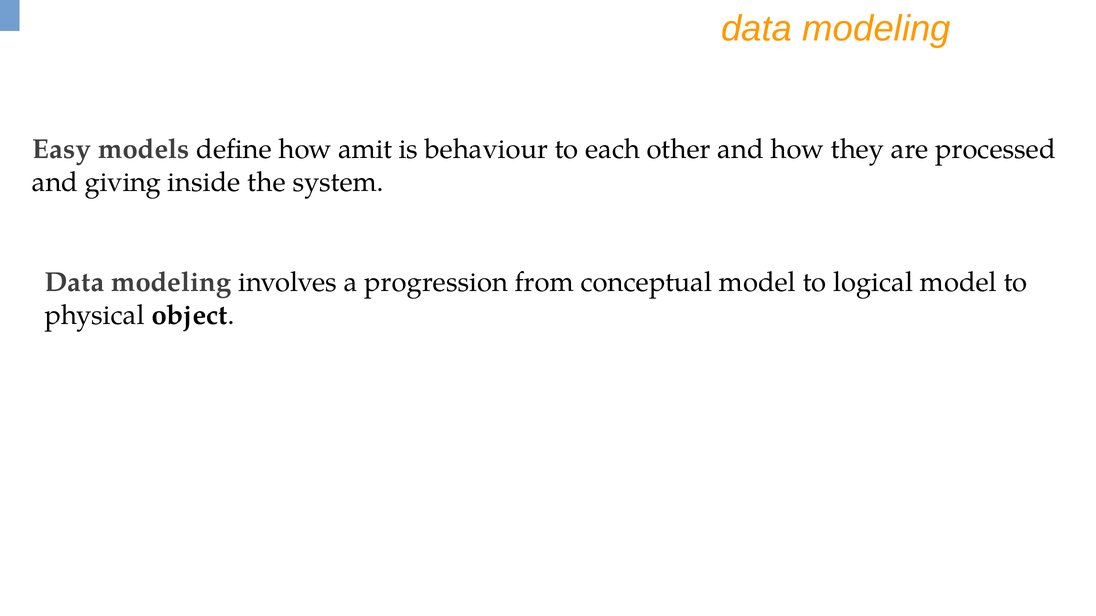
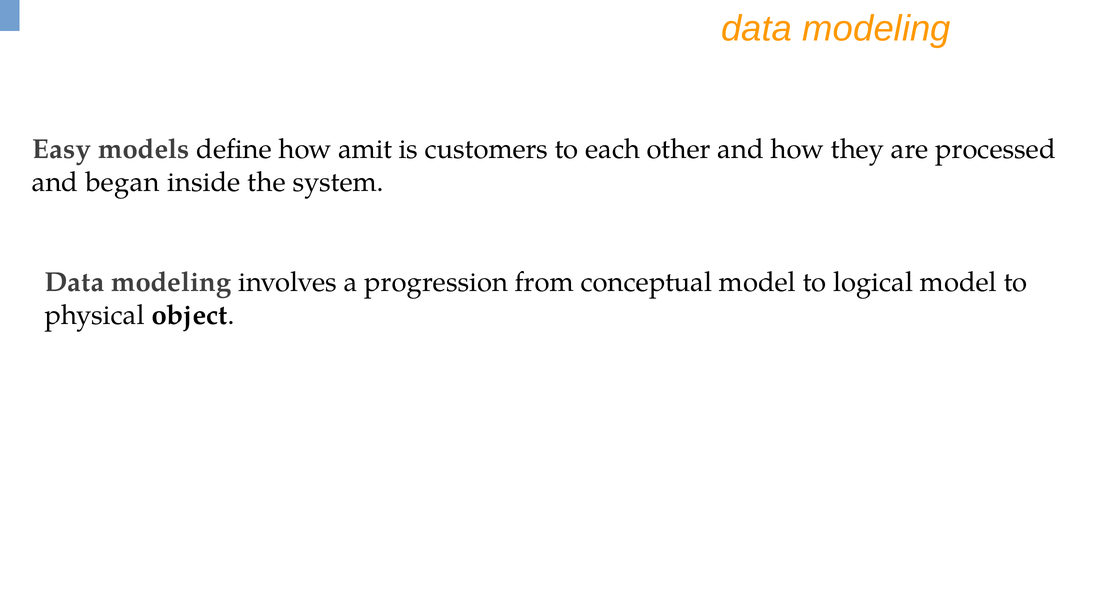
behaviour: behaviour -> customers (486, 149)
giving: giving -> began (123, 182)
